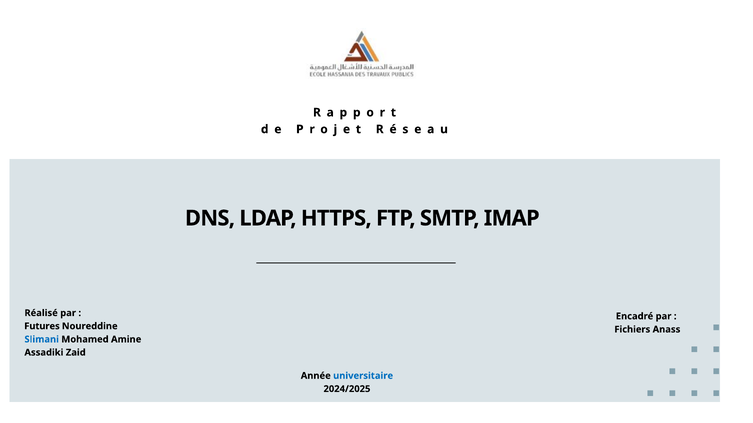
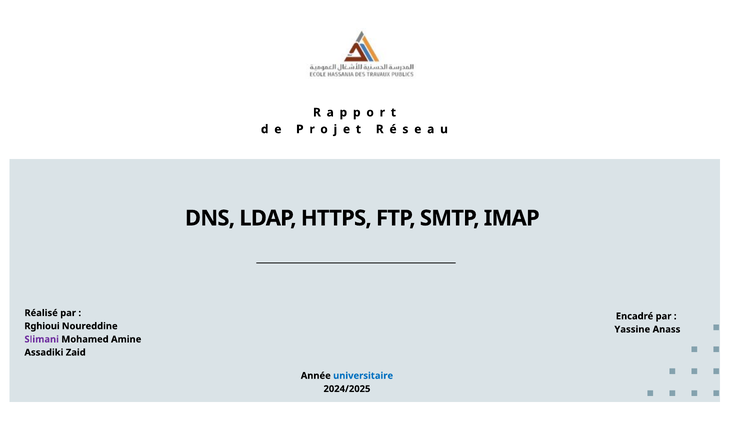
Futures: Futures -> Rghioui (42, 327)
Fichiers: Fichiers -> Yassine (632, 330)
Slimani colour: blue -> purple (42, 340)
